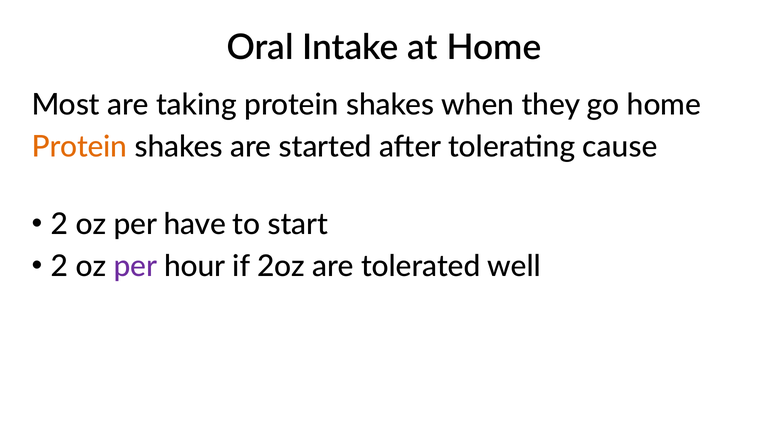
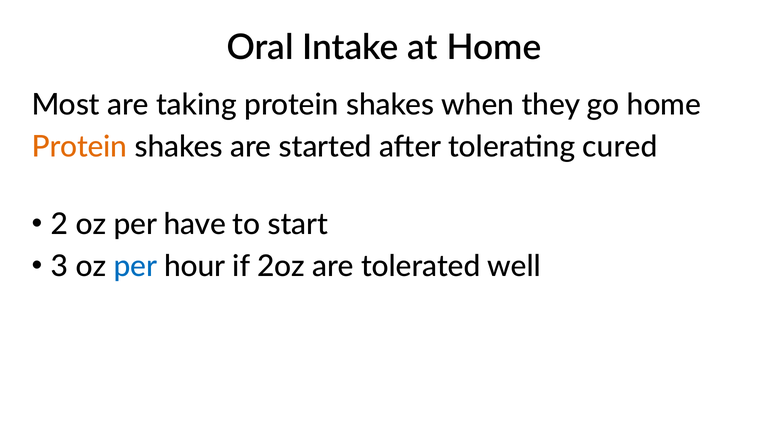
cause: cause -> cured (620, 147)
2: 2 -> 3 (60, 267)
per colour: purple -> blue (135, 267)
